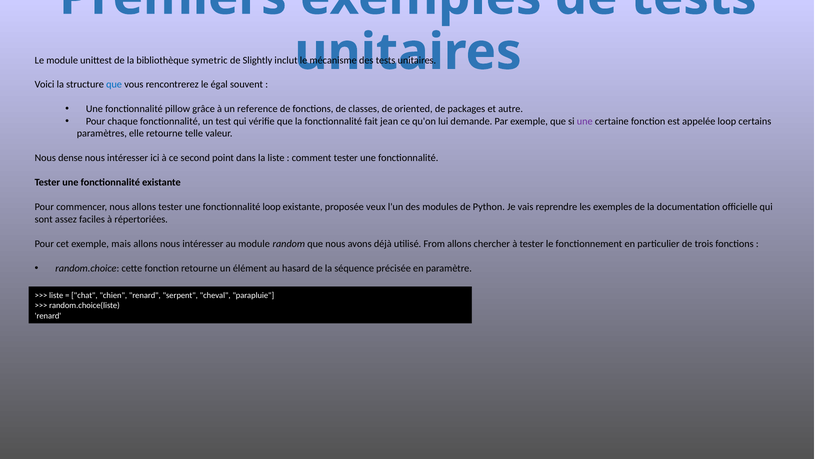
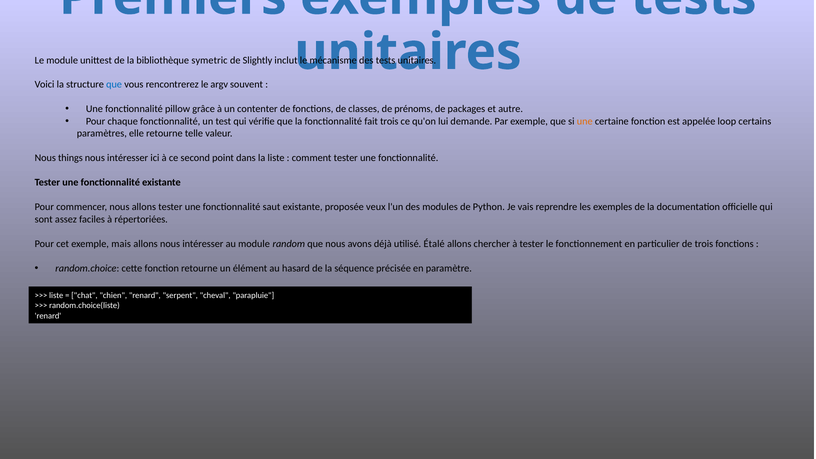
égal: égal -> argv (219, 85)
reference: reference -> contenter (257, 109)
oriented: oriented -> prénoms (414, 109)
fait jean: jean -> trois (389, 121)
une colour: purple -> orange (585, 121)
dense: dense -> things (70, 158)
fonctionnalité loop: loop -> saut (272, 207)
From: From -> Étalé (434, 244)
